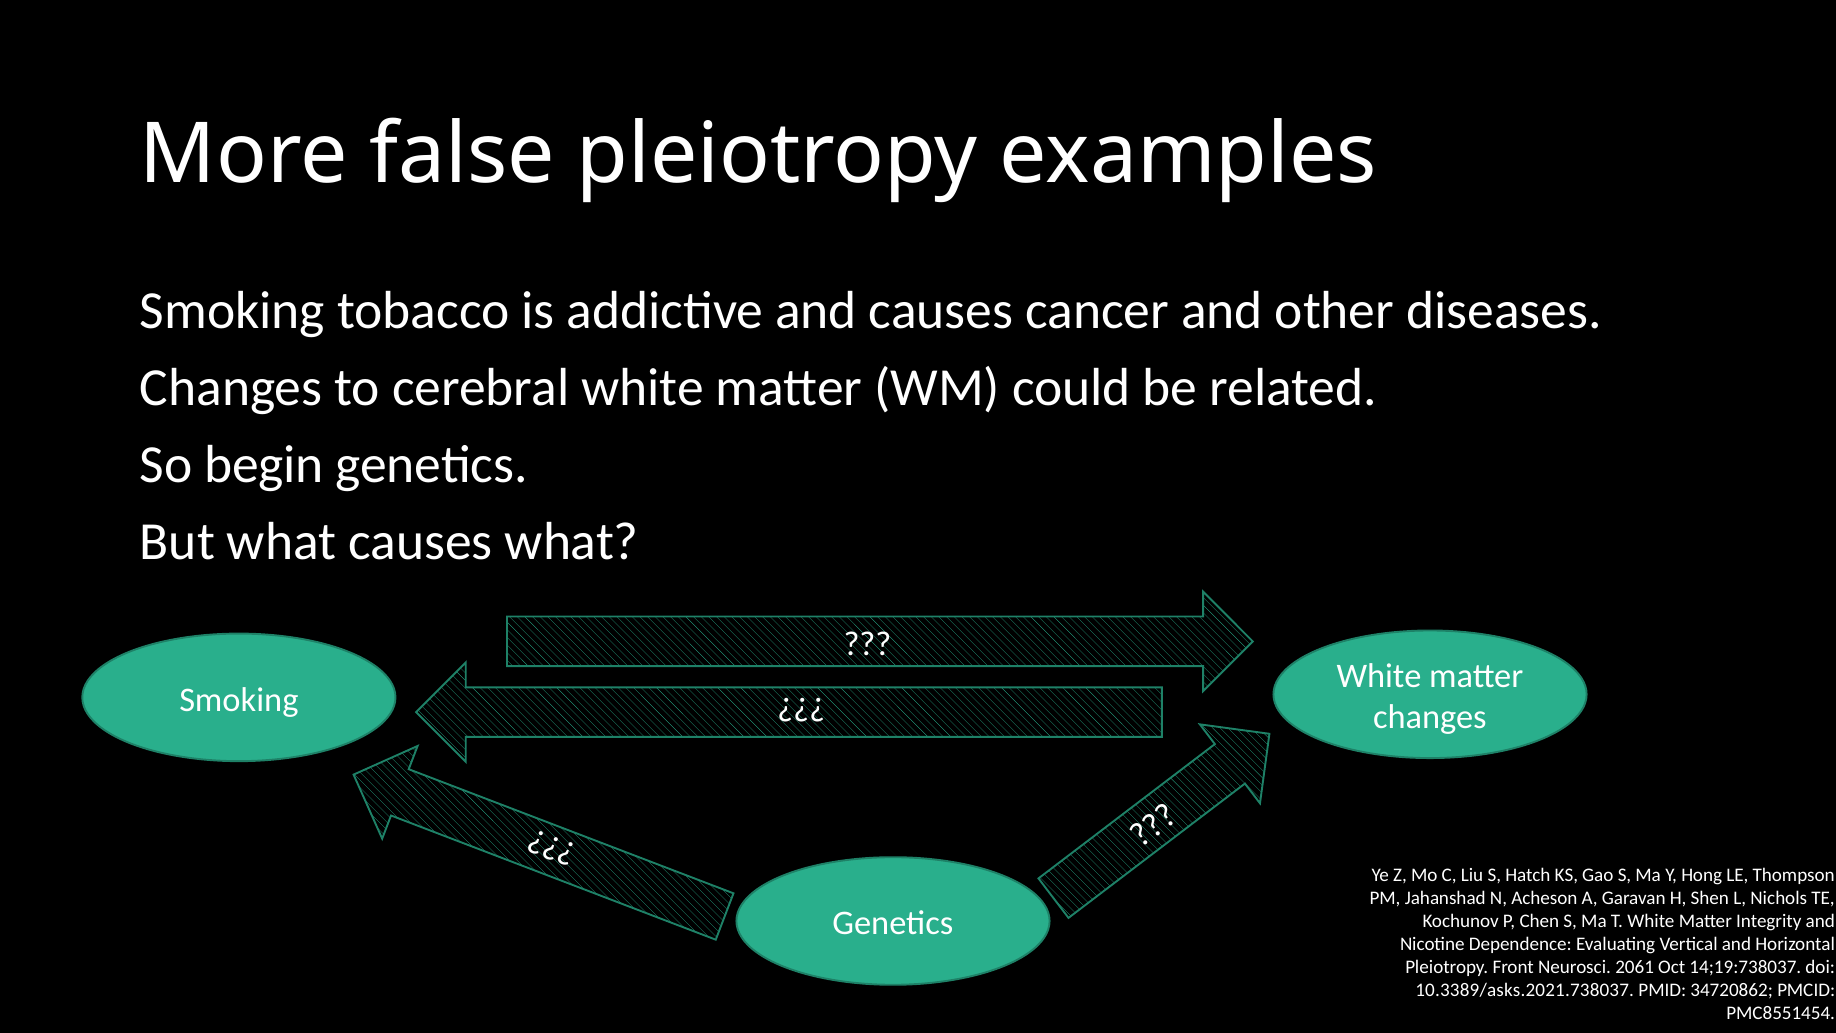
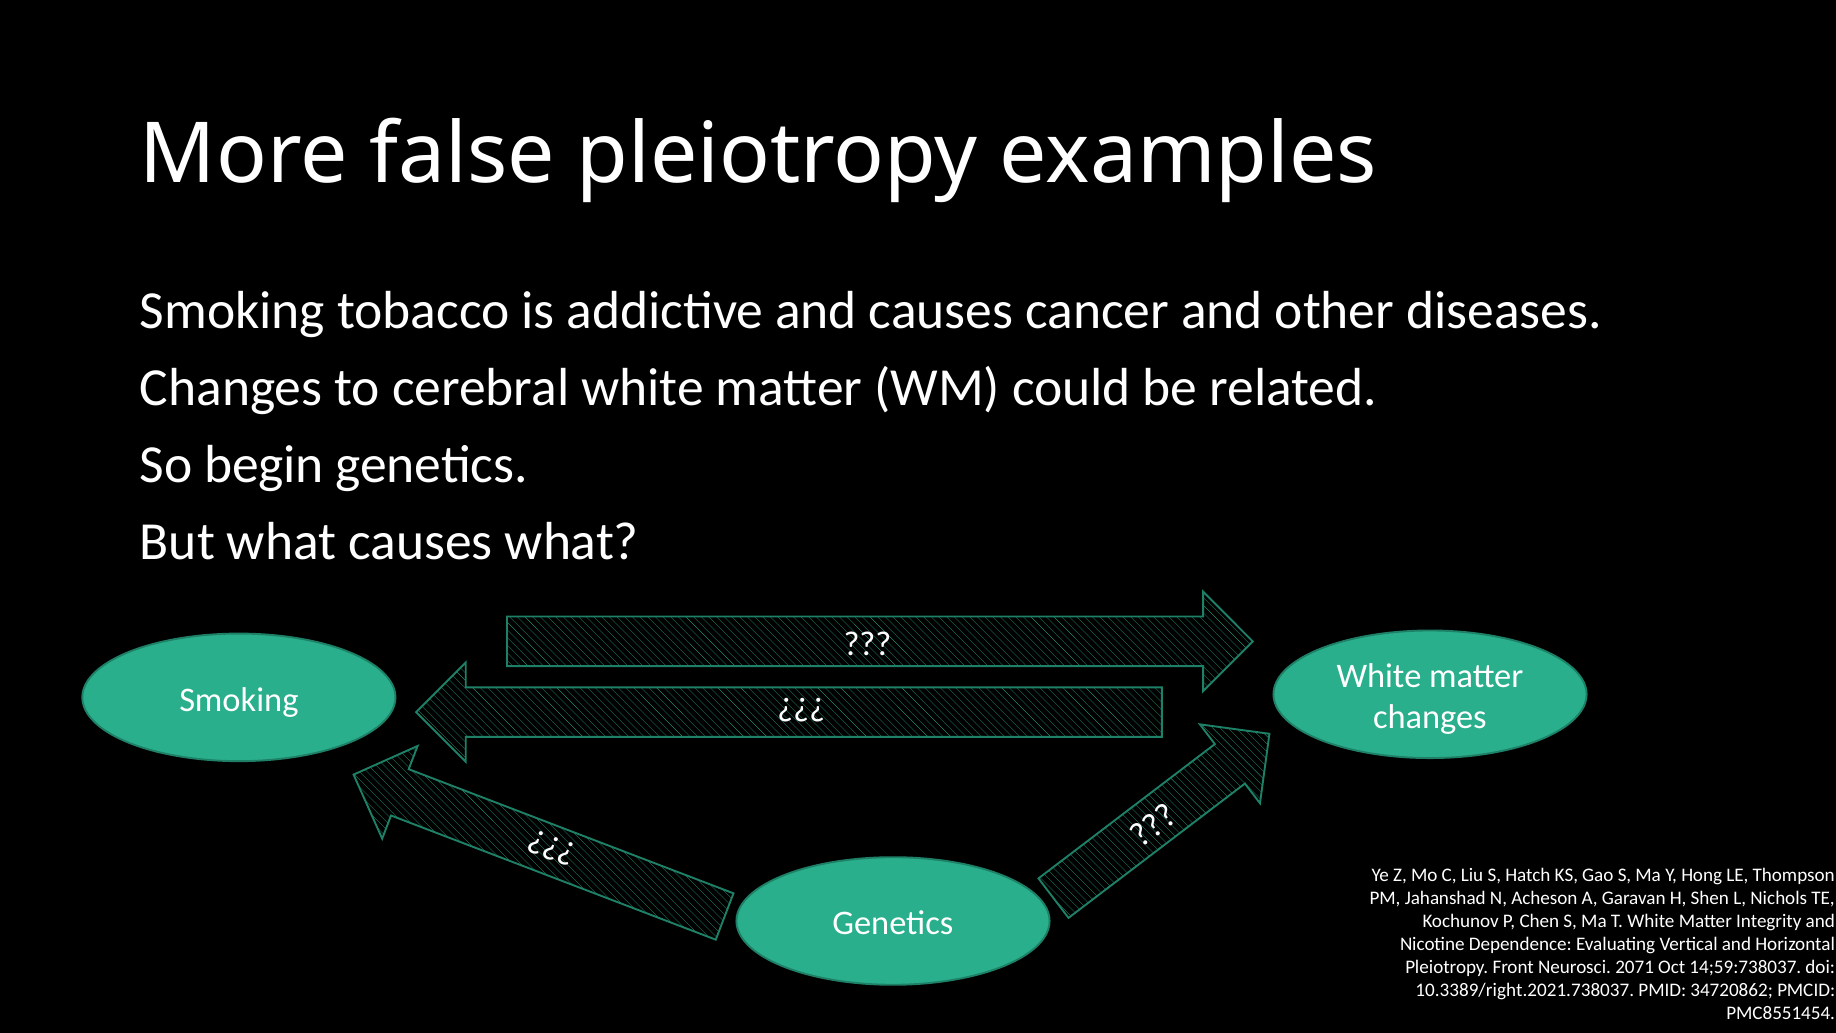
2061: 2061 -> 2071 (1635, 967)
14;19:738037: 14;19:738037 -> 14;59:738037 (1745, 967)
10.3389/asks.2021.738037: 10.3389/asks.2021.738037 -> 10.3389/right.2021.738037 (1525, 990)
